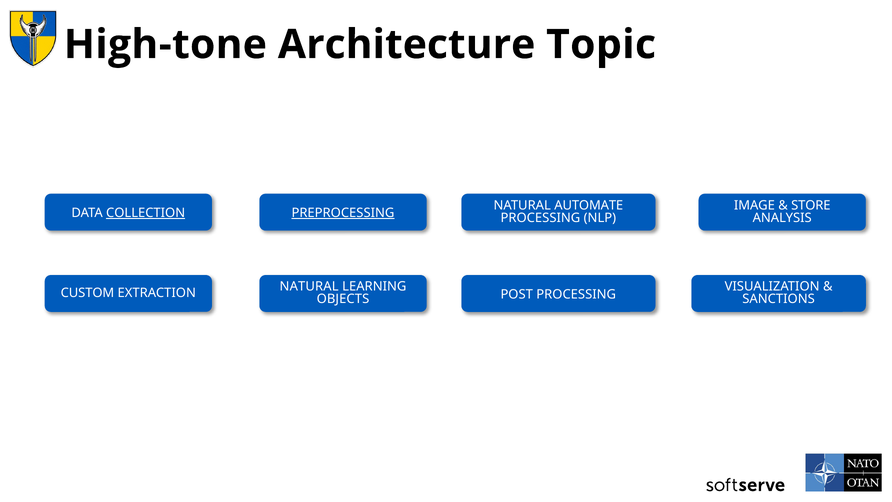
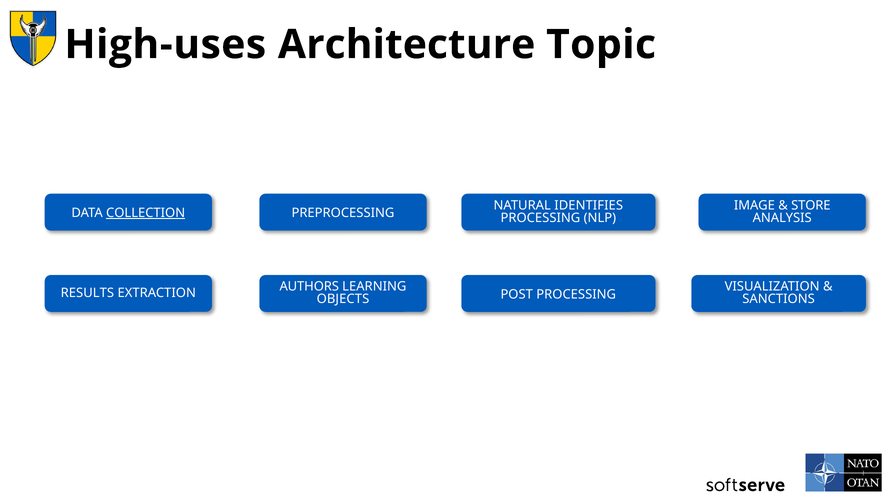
High-tone: High-tone -> High-uses (165, 45)
AUTOMATE: AUTOMATE -> IDENTIFIES (589, 205)
PREPROCESSING underline: present -> none (343, 213)
CUSTOM: CUSTOM -> RESULTS (87, 293)
EXTRACTION NATURAL: NATURAL -> AUTHORS (309, 287)
